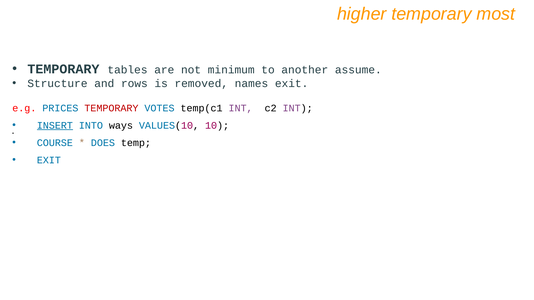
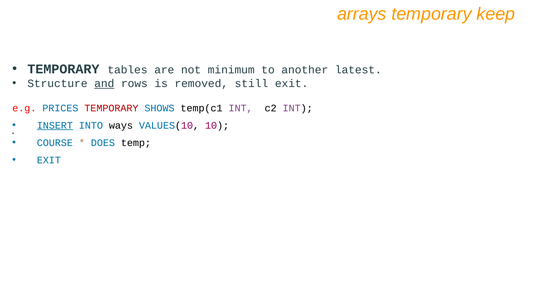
higher: higher -> arrays (362, 14)
most: most -> keep (496, 14)
assume: assume -> latest (358, 70)
and underline: none -> present (104, 84)
names: names -> still (251, 84)
VOTES: VOTES -> SHOWS (159, 108)
